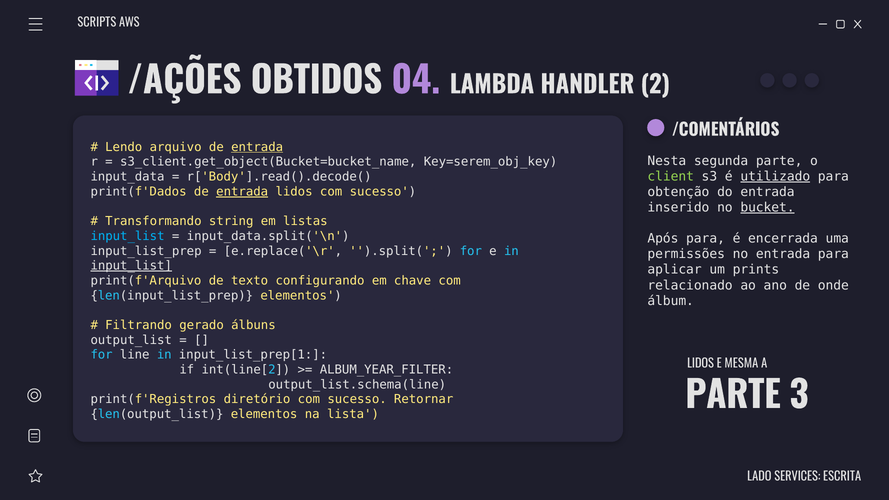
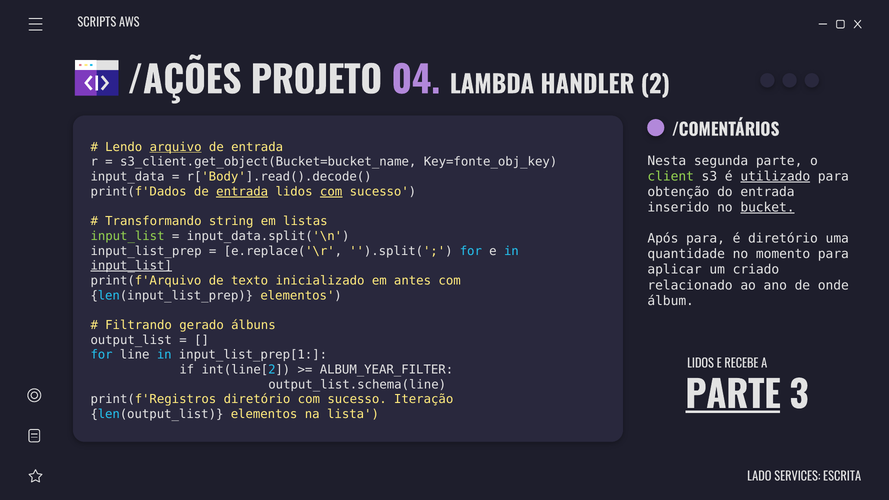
OBTIDOS: OBTIDOS -> PROJETO (316, 81)
arquivo underline: none -> present (176, 147)
entrada underline: present -> none (257, 147)
Key=serem_obj_key: Key=serem_obj_key -> Key=fonte_obj_key (491, 162)
com underline: none -> present (331, 192)
input_list colour: light blue -> light green (128, 236)
é encerrada: encerrada -> diretório (783, 239)
permissões: permissões -> quantidade (686, 254)
no entrada: entrada -> momento (783, 254)
prints: prints -> criado (756, 270)
configurando: configurando -> inicializado (320, 281)
chave: chave -> antes (413, 281)
MESMA: MESMA -> RECEBE (741, 364)
PARTE underline: none -> present (733, 396)
Retornar: Retornar -> Iteração (424, 399)
